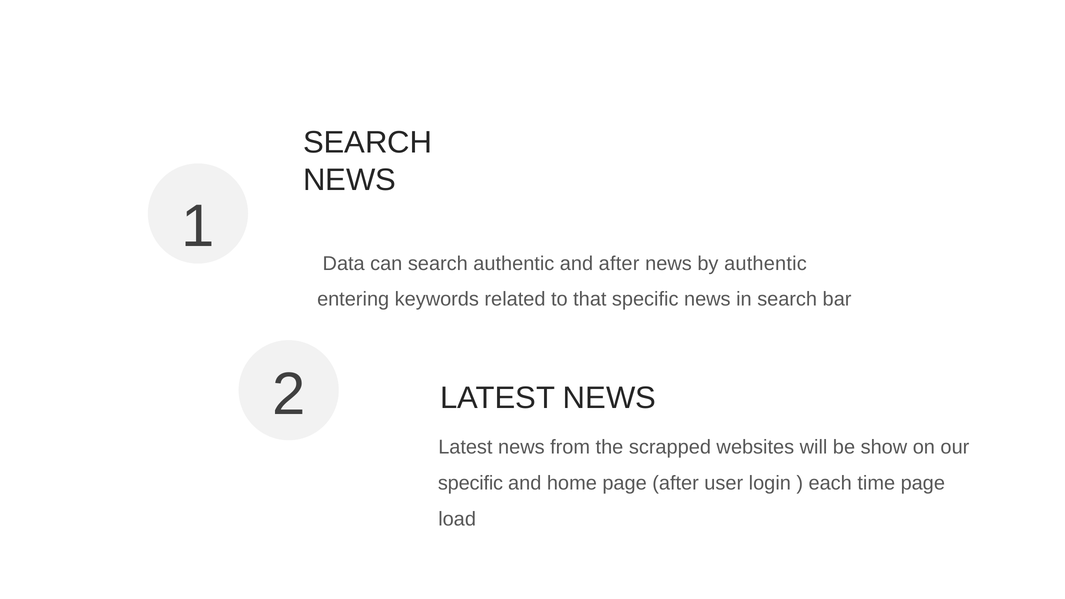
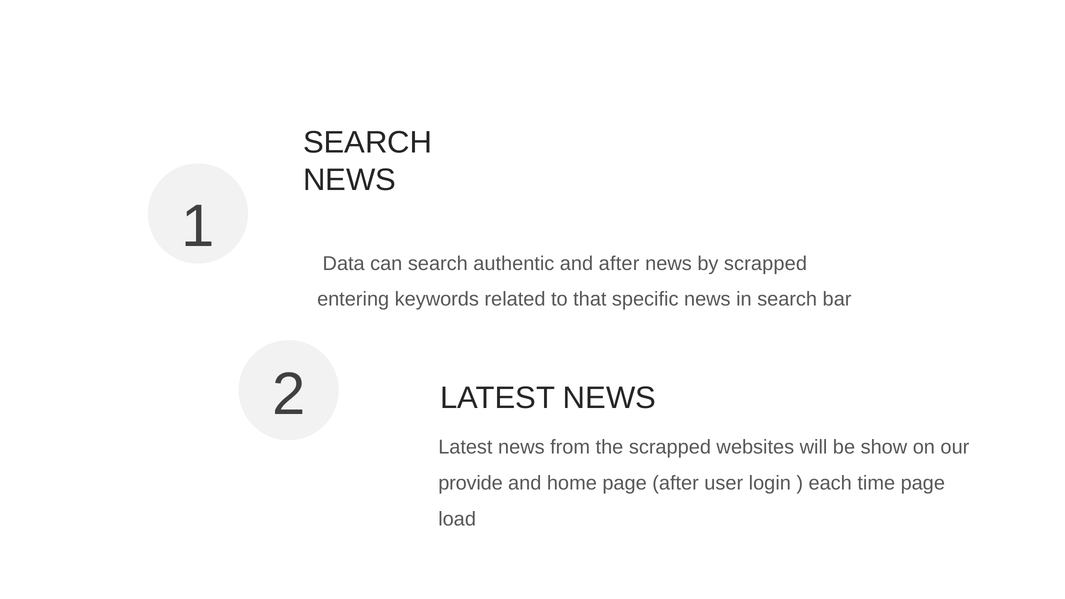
by authentic: authentic -> scrapped (765, 263)
specific: specific -> provide (471, 483)
